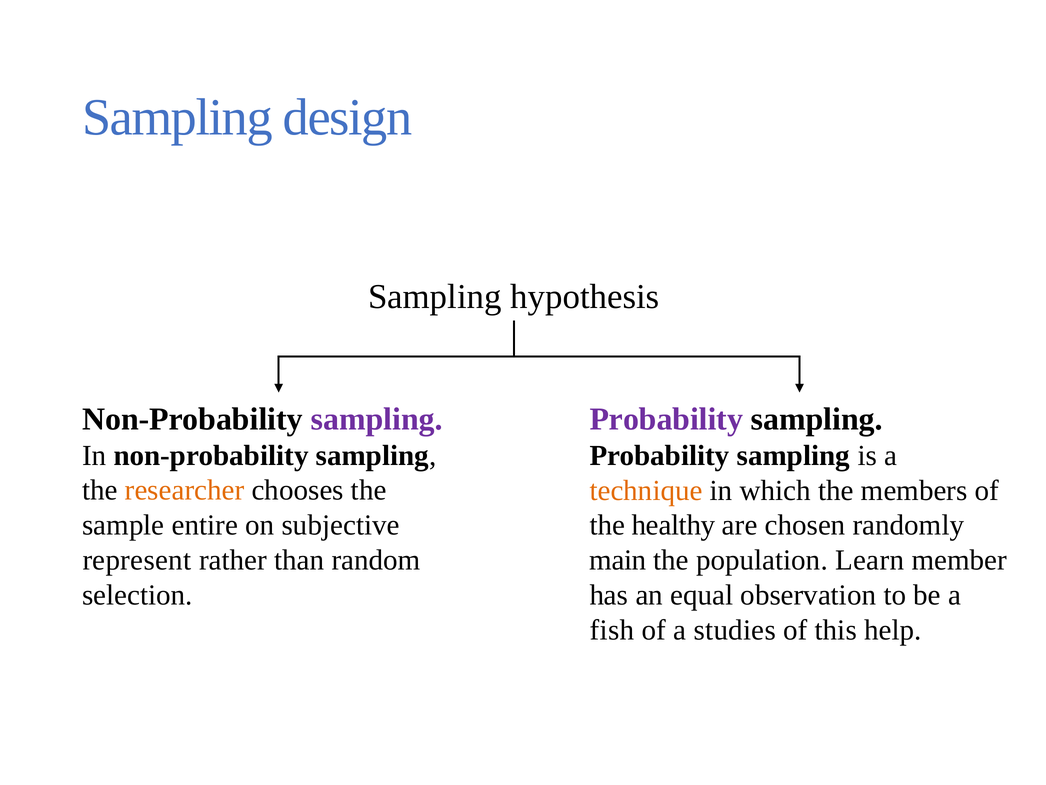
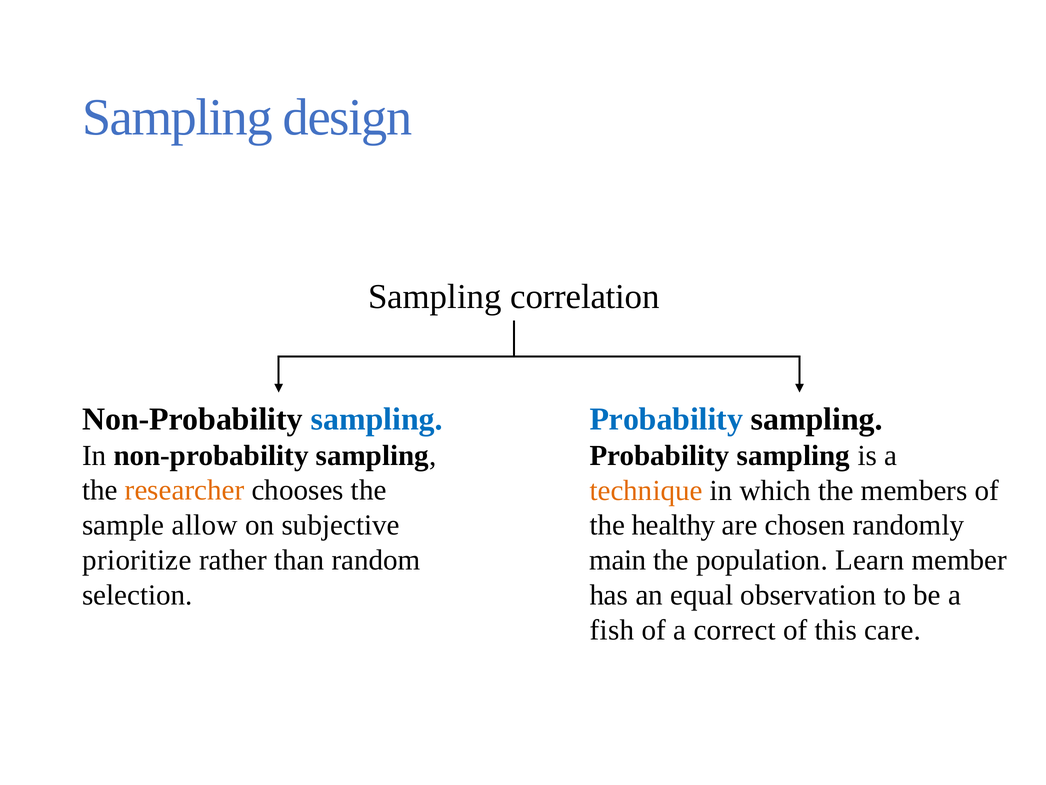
hypothesis: hypothesis -> correlation (585, 297)
sampling colour: purple -> blue (377, 419)
Probability colour: purple -> blue (666, 419)
entire: entire -> allow (205, 525)
represent: represent -> prioritize (137, 560)
studies: studies -> correct (735, 630)
help: help -> care (893, 630)
